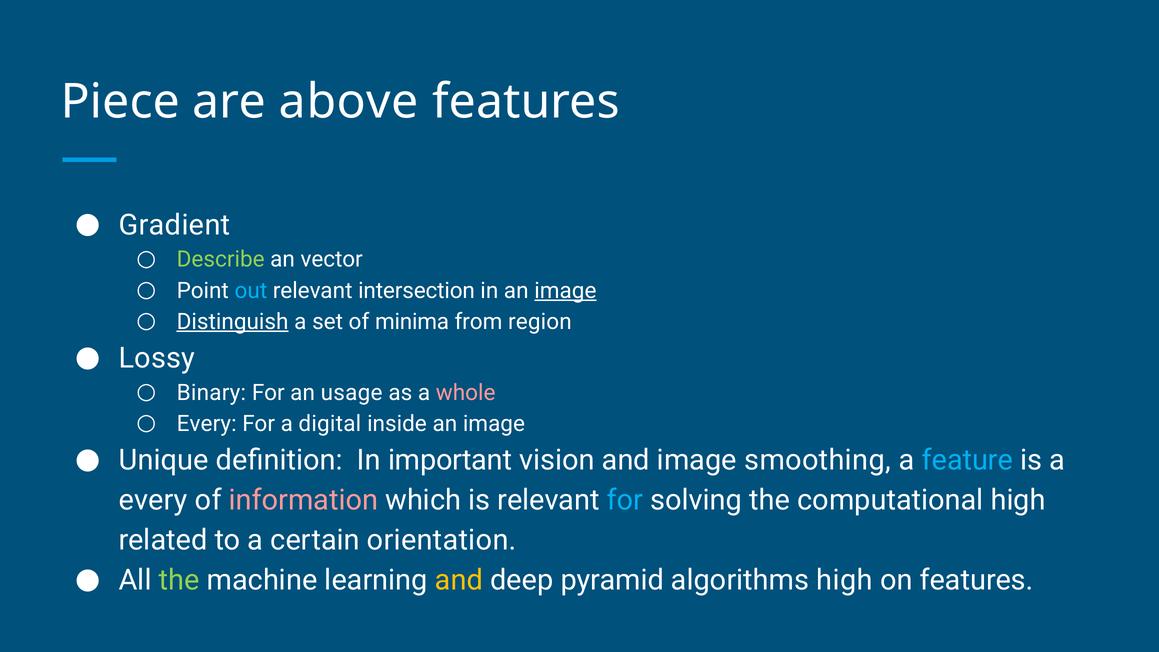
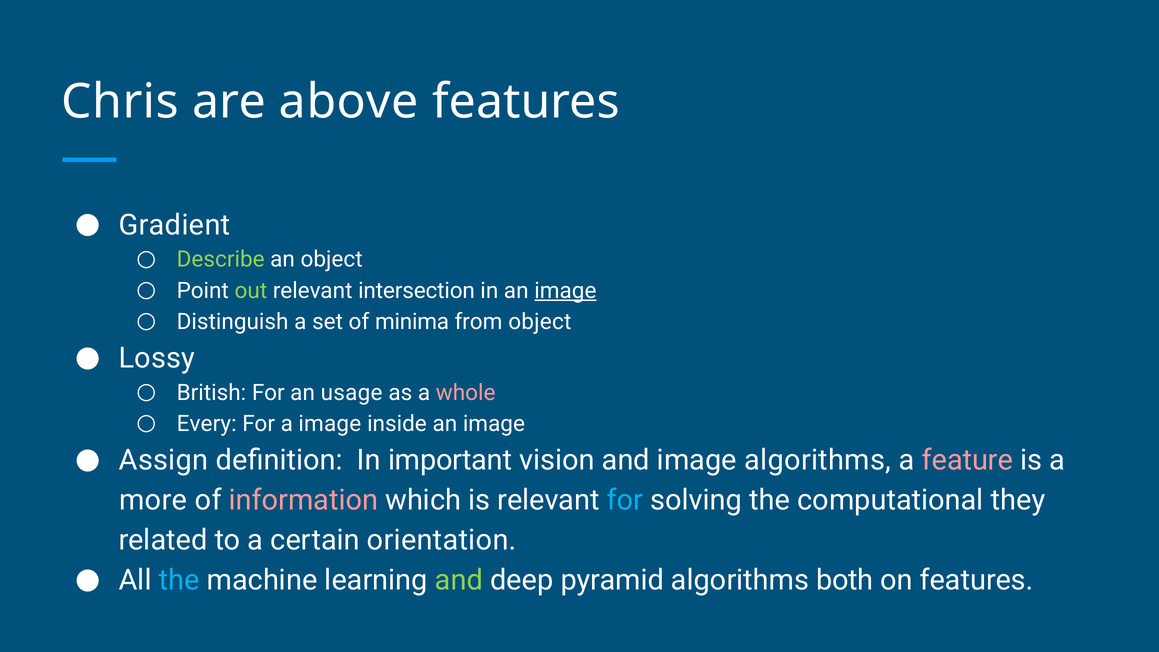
Piece: Piece -> Chris (120, 102)
an vector: vector -> object (332, 259)
out colour: light blue -> light green (251, 291)
Distinguish underline: present -> none (233, 322)
from region: region -> object (540, 322)
Binary: Binary -> British (211, 393)
a digital: digital -> image (330, 424)
Unique: Unique -> Assign (164, 460)
image smoothing: smoothing -> algorithms (818, 460)
feature colour: light blue -> pink (967, 460)
every: every -> more (153, 500)
computational high: high -> they (1018, 500)
the colour: light green -> light blue (179, 580)
and colour: yellow -> light green (459, 580)
algorithms high: high -> both (845, 580)
